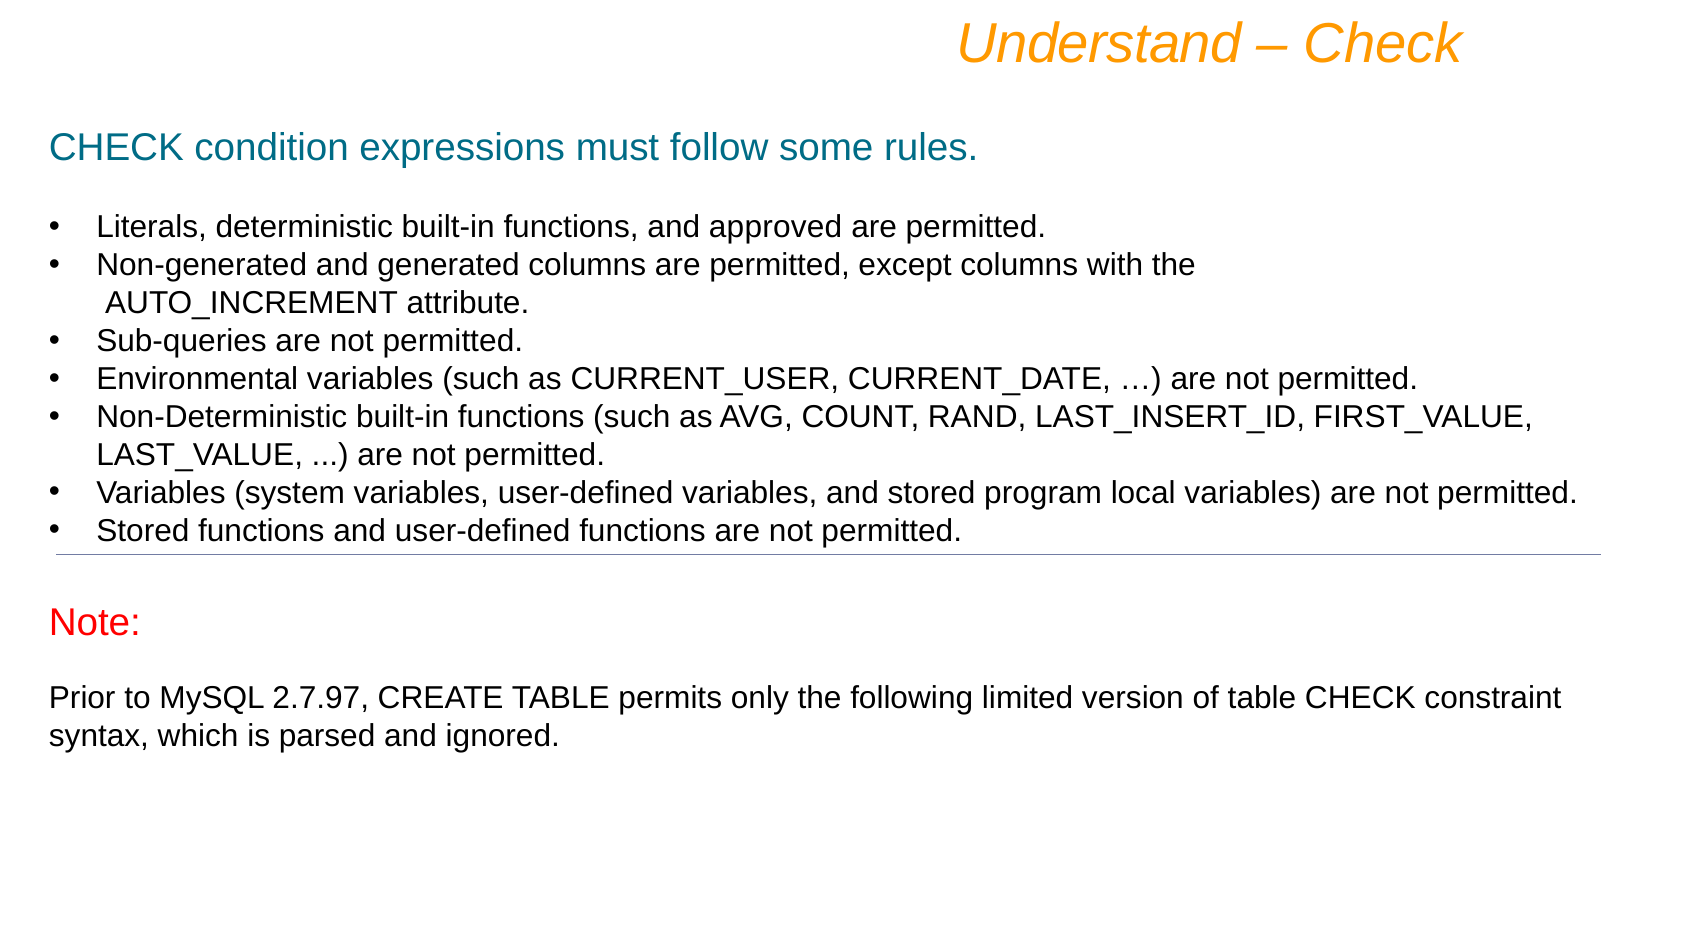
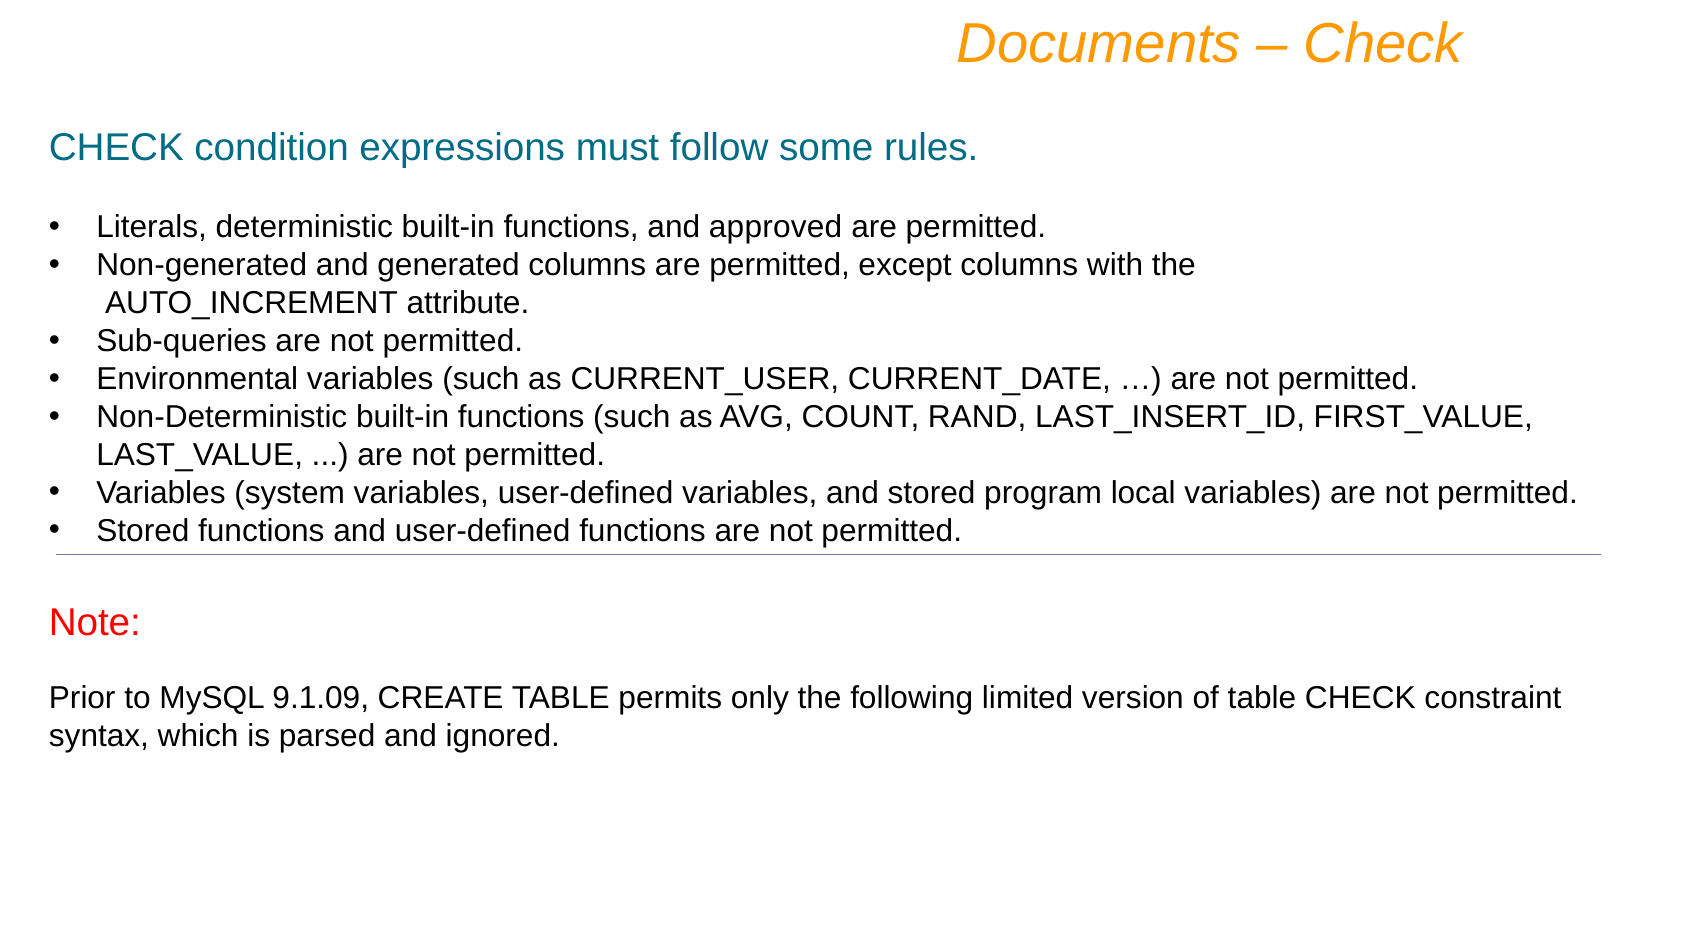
Understand: Understand -> Documents (1099, 44)
2.7.97: 2.7.97 -> 9.1.09 (321, 698)
